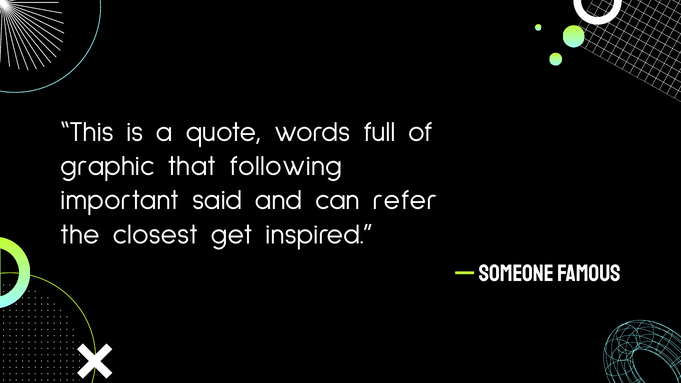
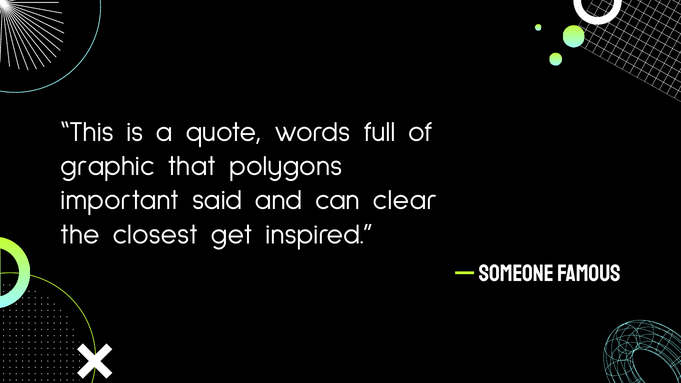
following: following -> polygons (286, 166)
refer: refer -> clear (405, 200)
